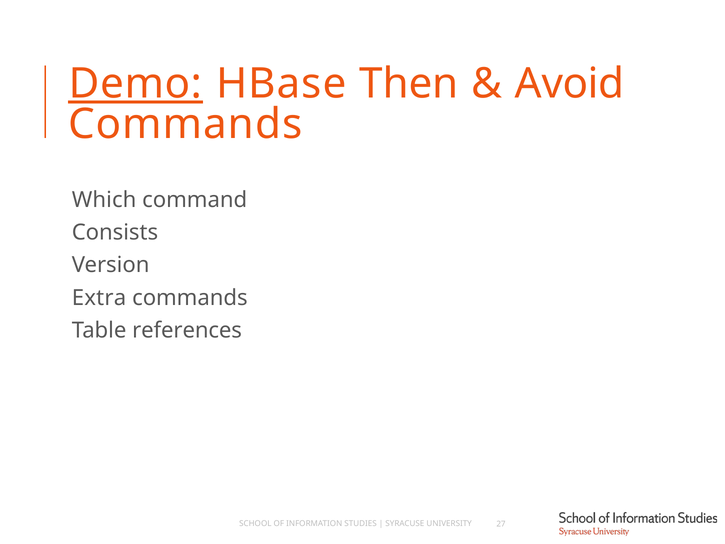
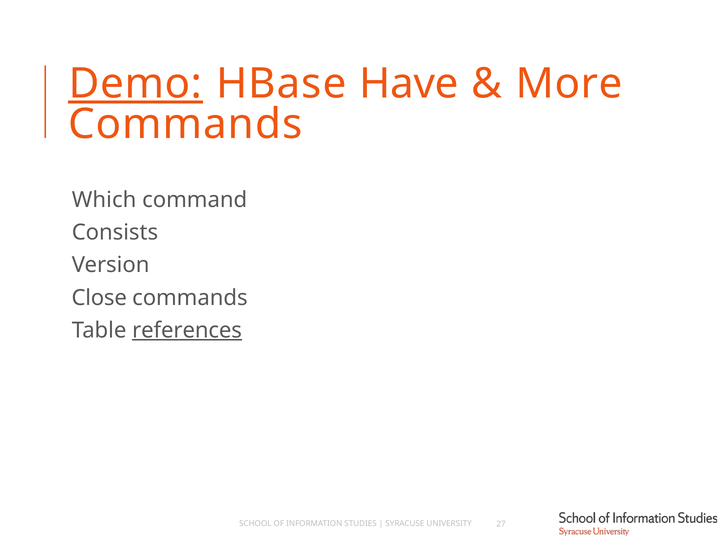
Then: Then -> Have (409, 84)
Avoid: Avoid -> More (569, 84)
Extra: Extra -> Close (99, 298)
references underline: none -> present (187, 330)
